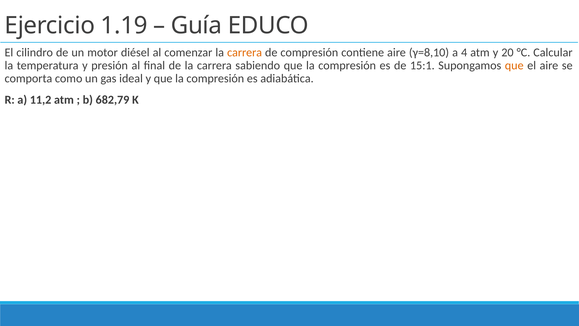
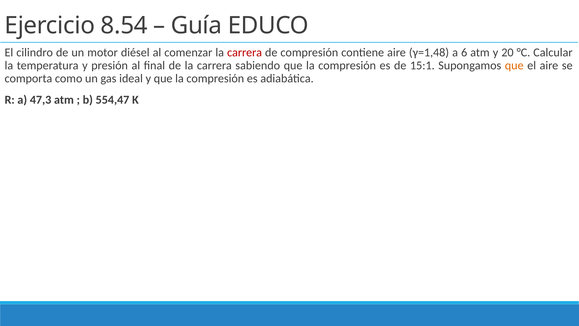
1.19: 1.19 -> 8.54 (124, 26)
carrera colour: orange -> red (245, 52)
γ=8,10: γ=8,10 -> γ=1,48 (429, 52)
4: 4 -> 6 (464, 52)
11,2: 11,2 -> 47,3 (41, 100)
682,79: 682,79 -> 554,47 (113, 100)
